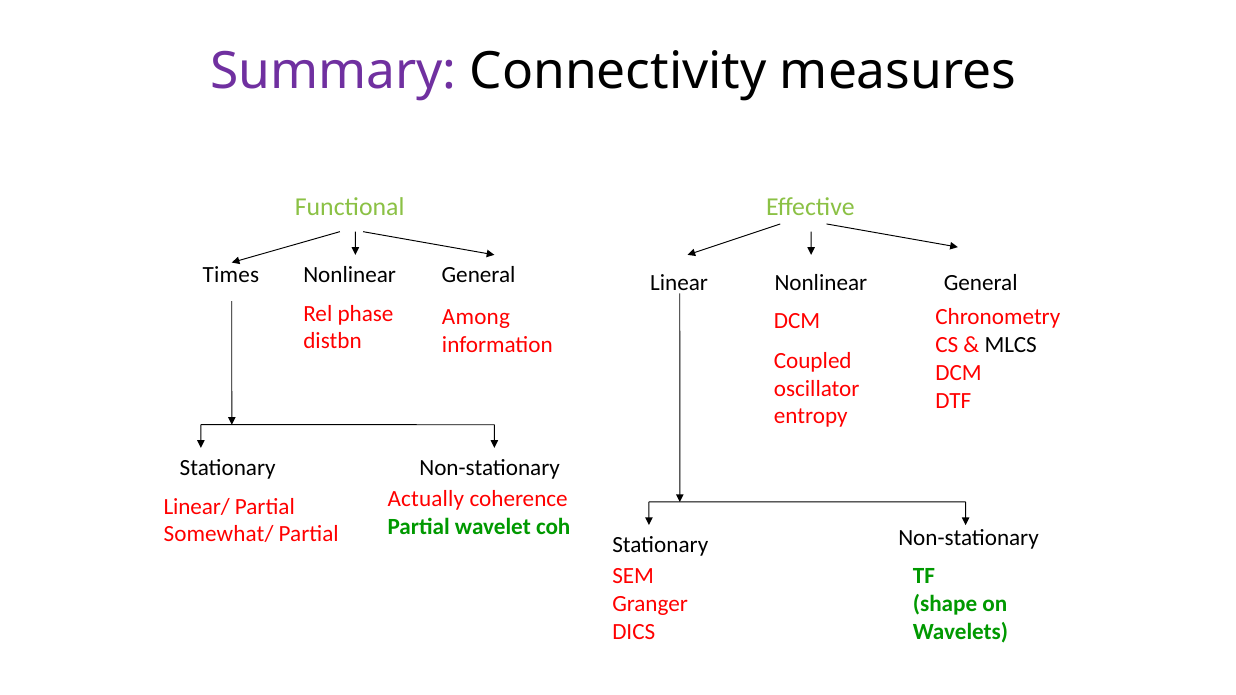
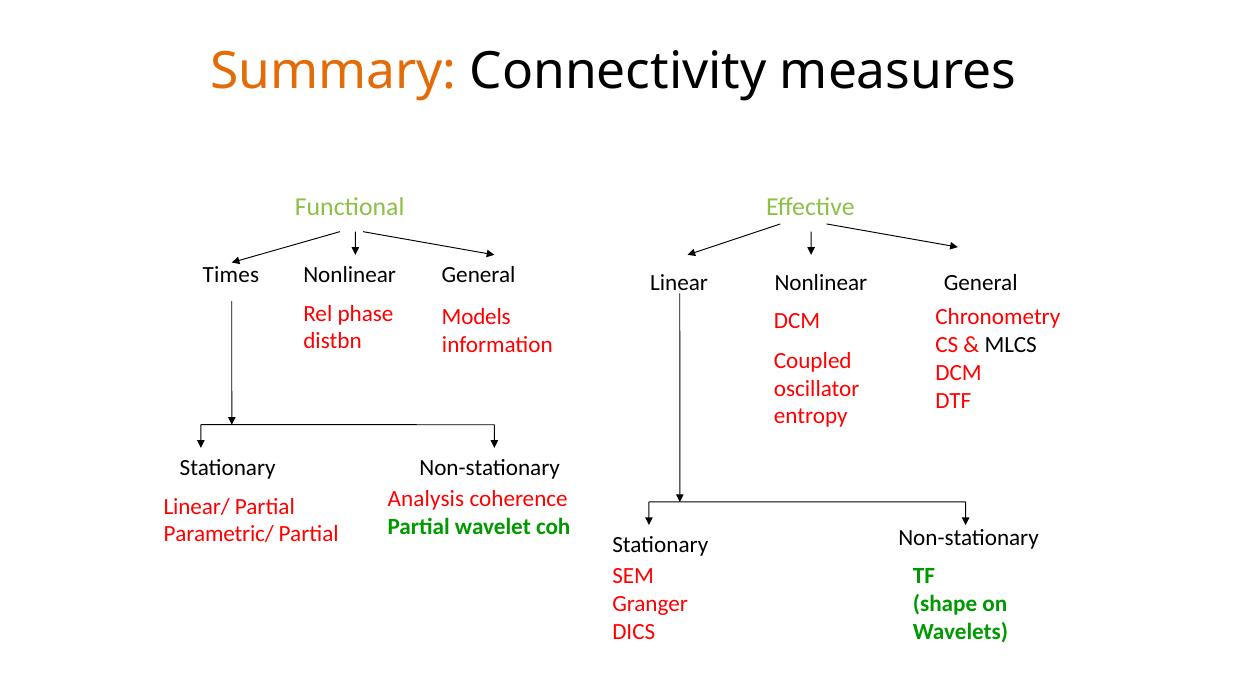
Summary colour: purple -> orange (333, 72)
Among: Among -> Models (476, 317)
Actually: Actually -> Analysis (426, 499)
Somewhat/: Somewhat/ -> Parametric/ (219, 535)
